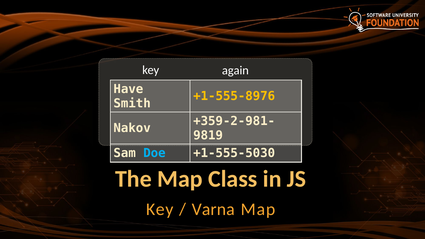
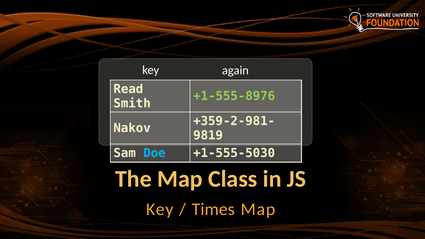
Have: Have -> Read (128, 89)
+1-555-8976 colour: yellow -> light green (234, 96)
Varna: Varna -> Times (213, 209)
